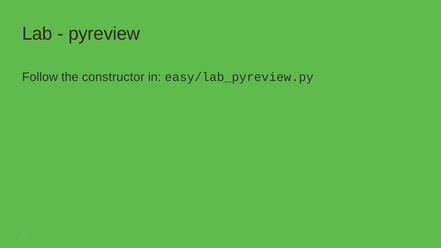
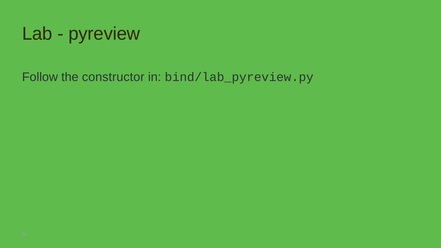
easy/lab_pyreview.py: easy/lab_pyreview.py -> bind/lab_pyreview.py (239, 77)
